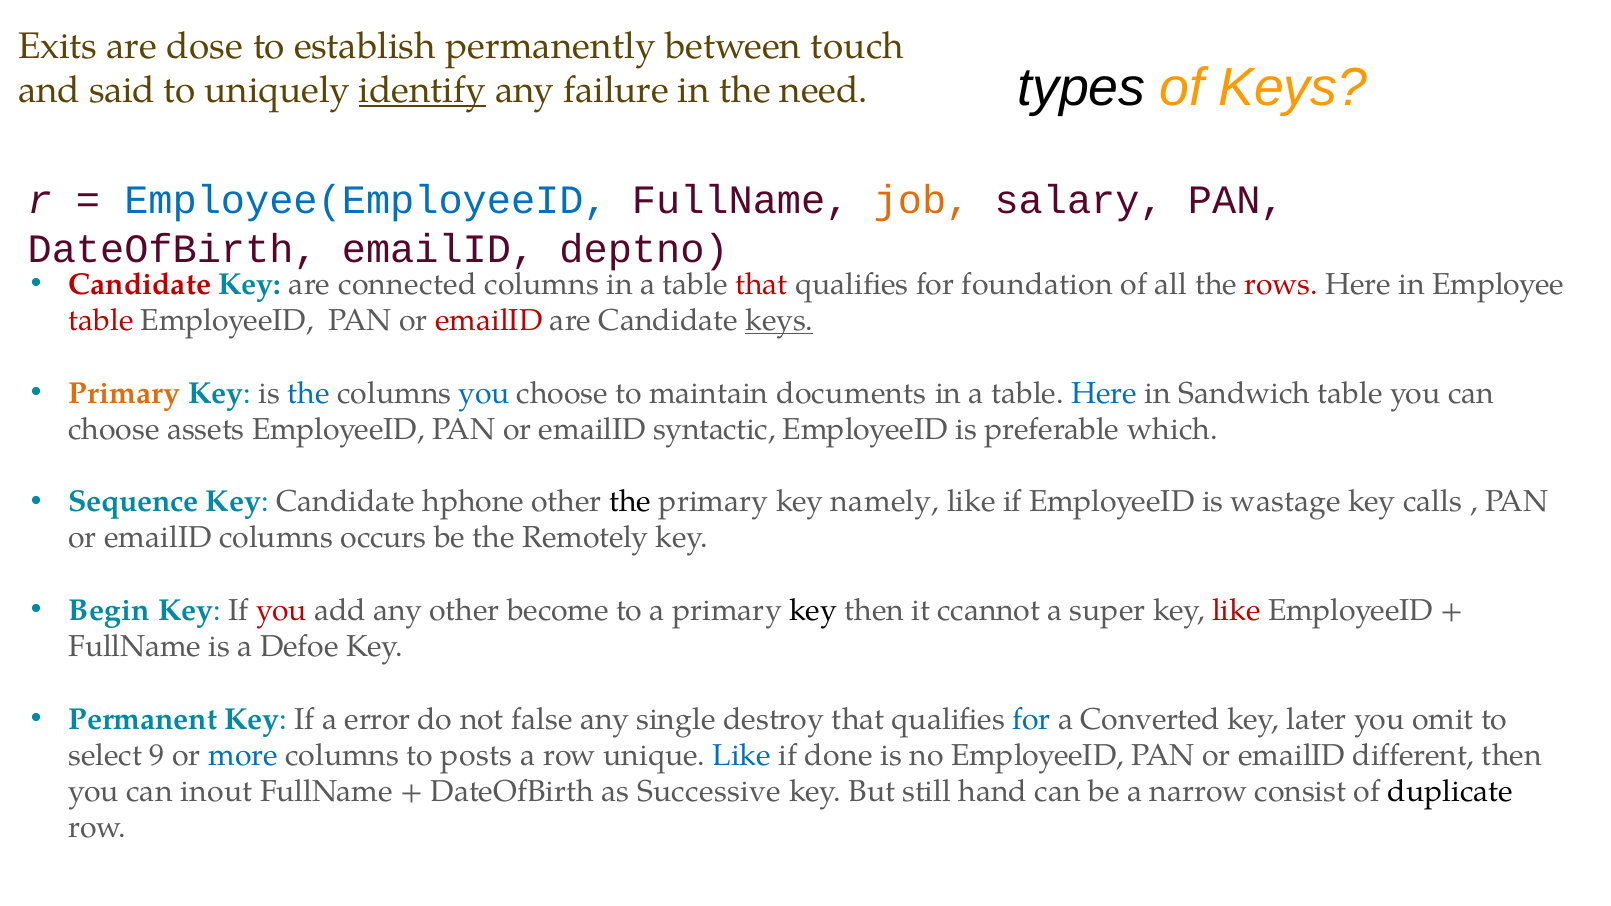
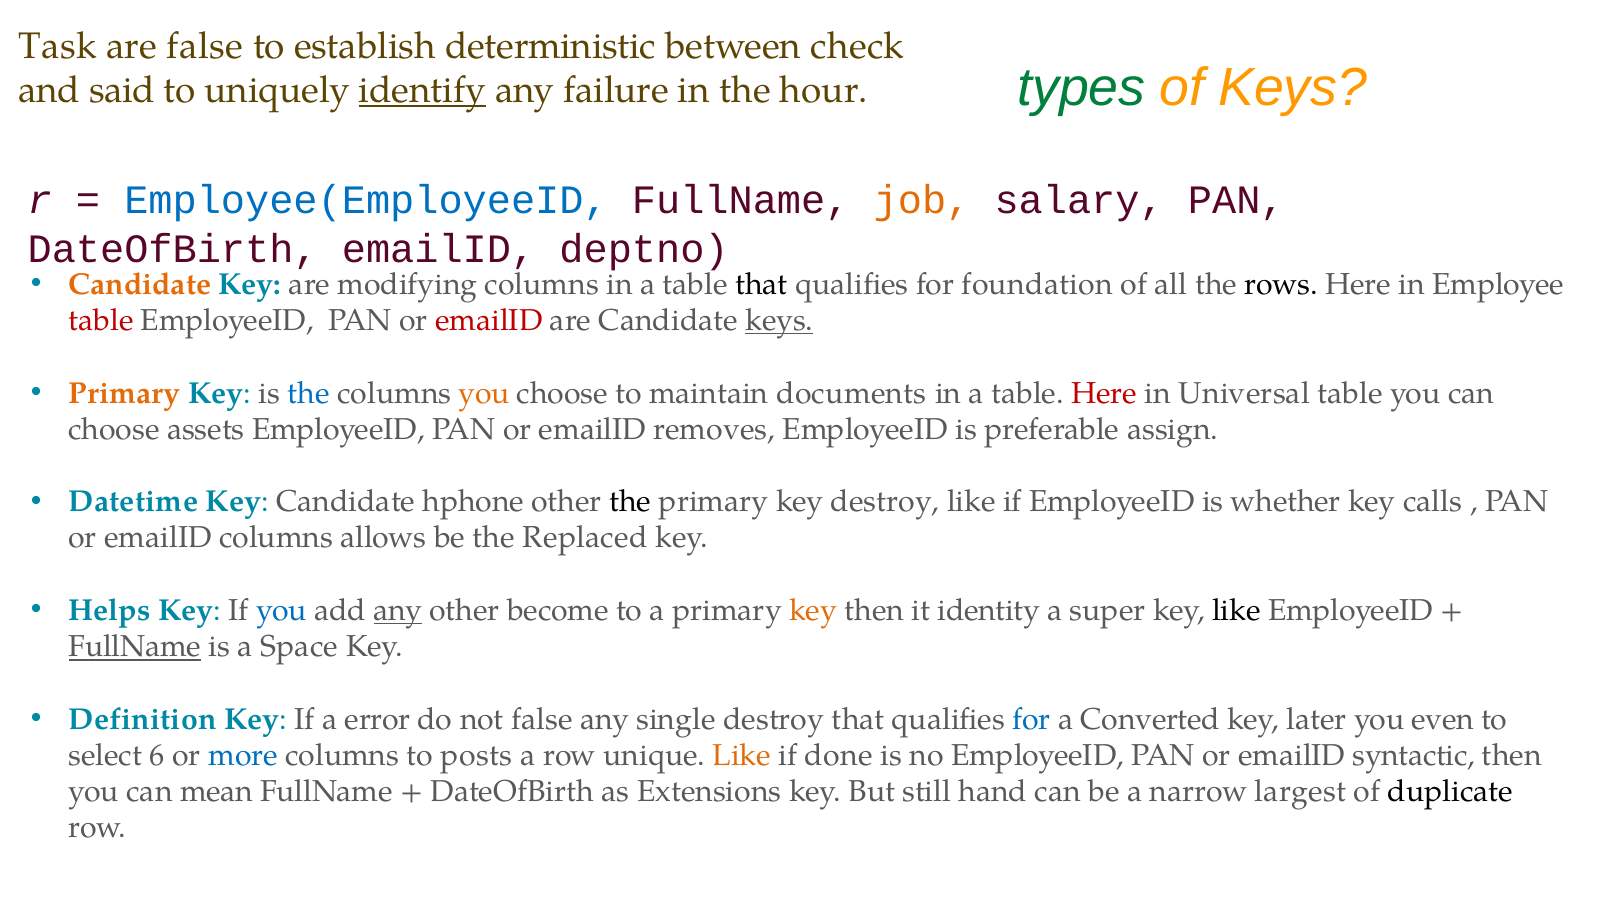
Exits: Exits -> Task (57, 46)
are dose: dose -> false (205, 46)
permanently: permanently -> deterministic (551, 46)
touch: touch -> check (857, 46)
types colour: black -> green (1081, 87)
need: need -> hour (824, 90)
Candidate colour: red -> orange (140, 284)
connected: connected -> modifying (408, 284)
that colour: red -> black (762, 284)
rows colour: red -> black (1281, 284)
you colour: blue -> orange (484, 393)
Here colour: blue -> red (1104, 393)
Sandwich: Sandwich -> Universal (1244, 393)
syntactic: syntactic -> removes (714, 429)
which: which -> assign (1173, 429)
Sequence: Sequence -> Datetime (133, 502)
key namely: namely -> destroy (885, 502)
wastage: wastage -> whether (1286, 502)
occurs: occurs -> allows (384, 538)
Remotely: Remotely -> Replaced (585, 538)
Begin: Begin -> Helps (110, 611)
you colour: red -> blue (282, 611)
any underline: none -> present (398, 611)
key colour: black -> orange (813, 611)
ccannot: ccannot -> identity (989, 611)
like colour: red -> black (1236, 611)
FullName underline: none -> present (135, 647)
Defoe: Defoe -> Space (299, 647)
Permanent: Permanent -> Definition (143, 719)
omit: omit -> even (1443, 719)
9: 9 -> 6 (157, 756)
Like colour: blue -> orange (742, 756)
different: different -> syntactic (1414, 756)
inout: inout -> mean (217, 792)
Successive: Successive -> Extensions (709, 792)
consist: consist -> largest (1300, 792)
